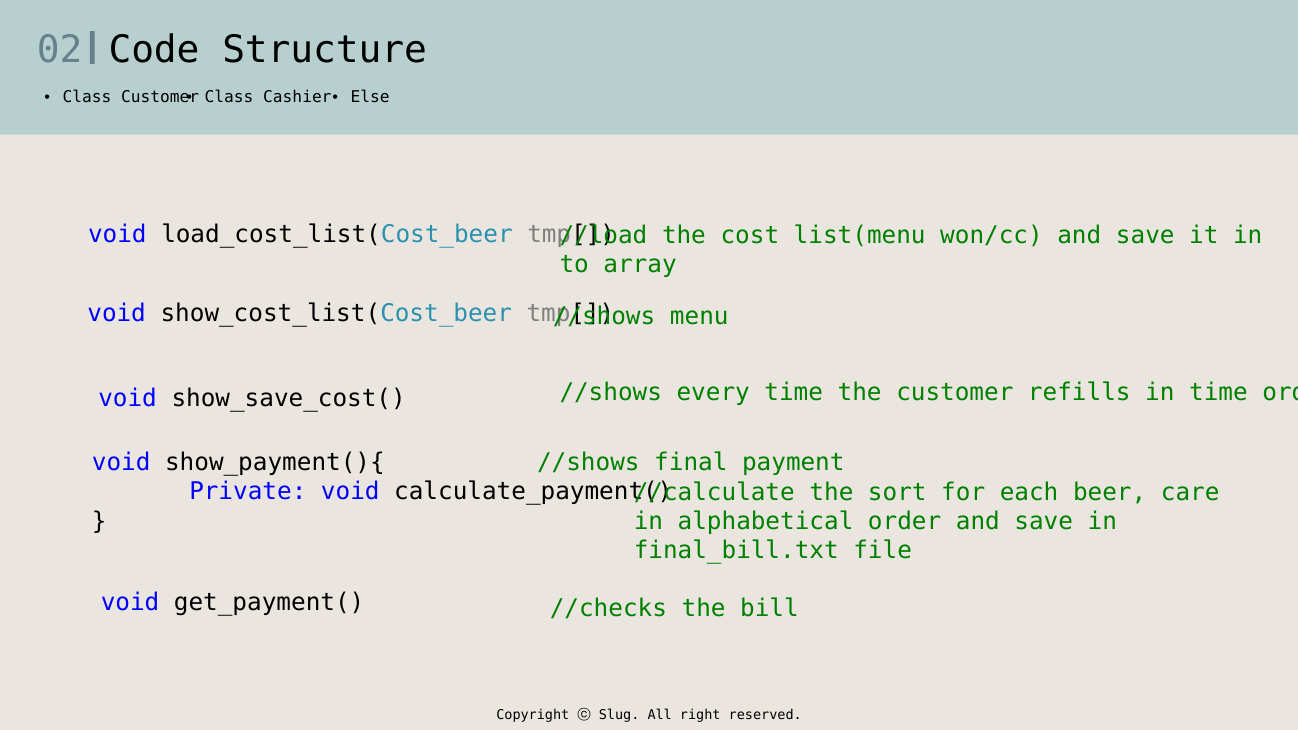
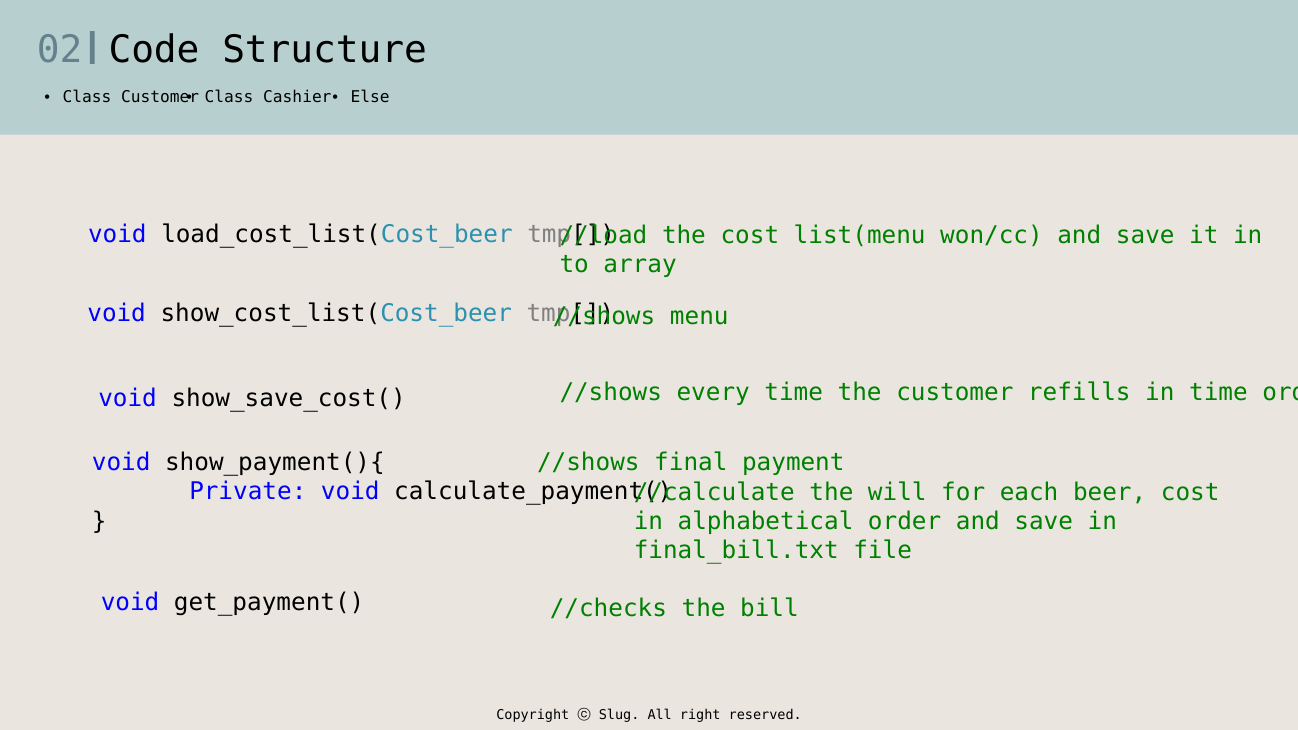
sort: sort -> will (897, 492)
beer care: care -> cost (1190, 492)
